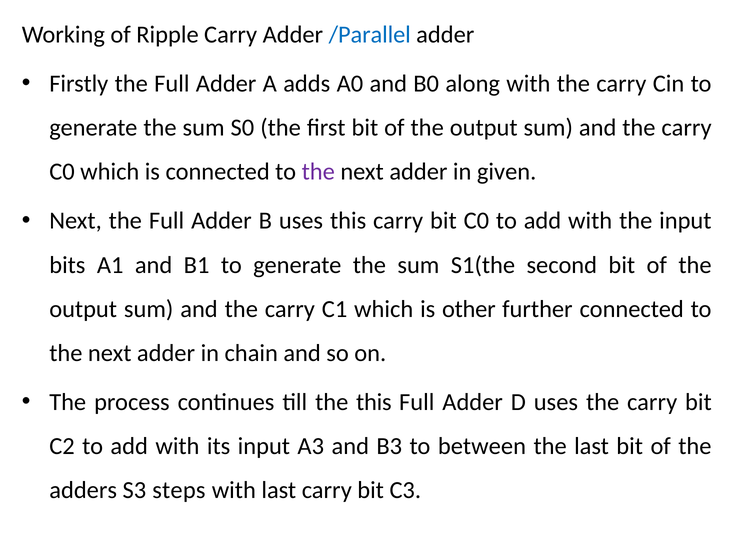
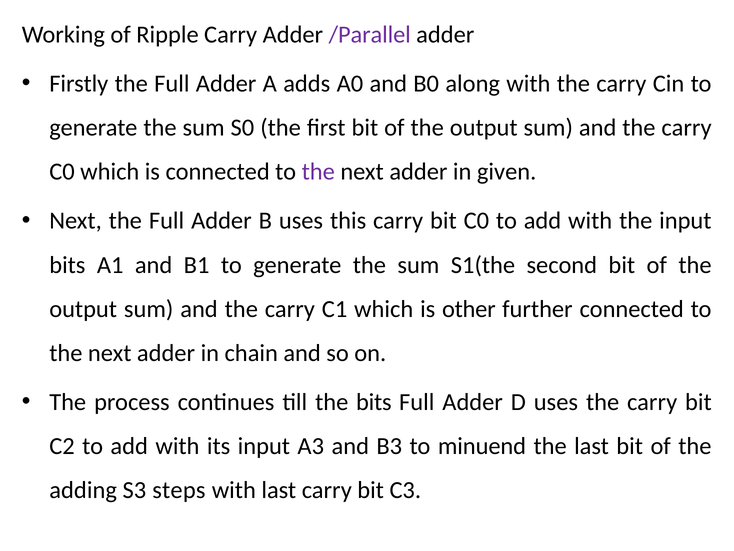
/Parallel colour: blue -> purple (370, 35)
the this: this -> bits (374, 402)
between: between -> minuend (482, 446)
adders: adders -> adding (83, 490)
